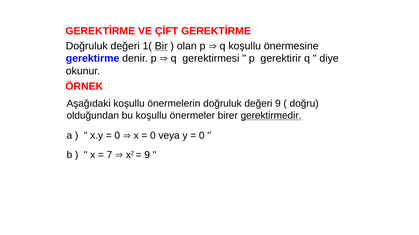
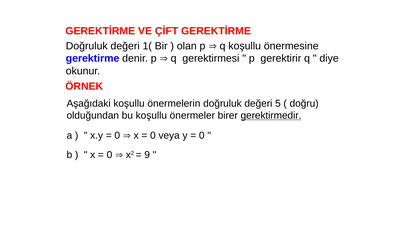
Bir underline: present -> none (161, 46)
değeri 9: 9 -> 5 (278, 104)
7: 7 -> 0 (109, 155)
